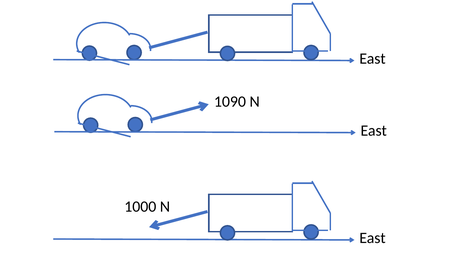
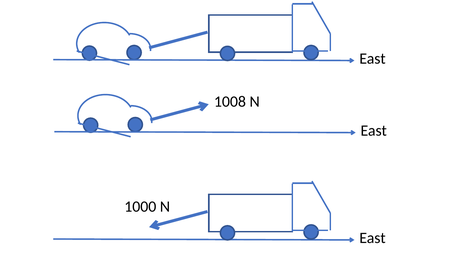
1090: 1090 -> 1008 (230, 102)
